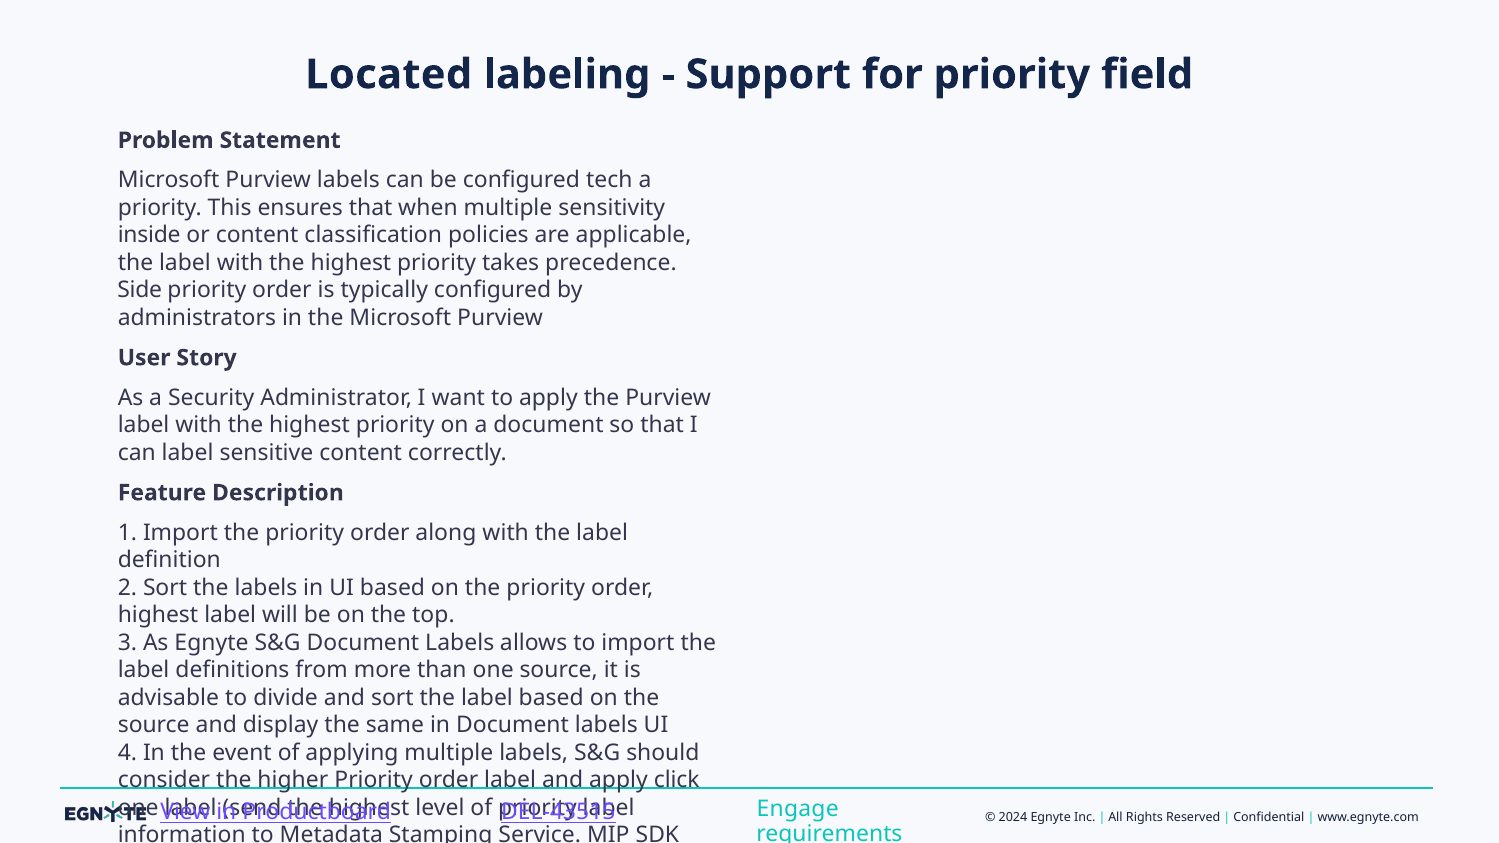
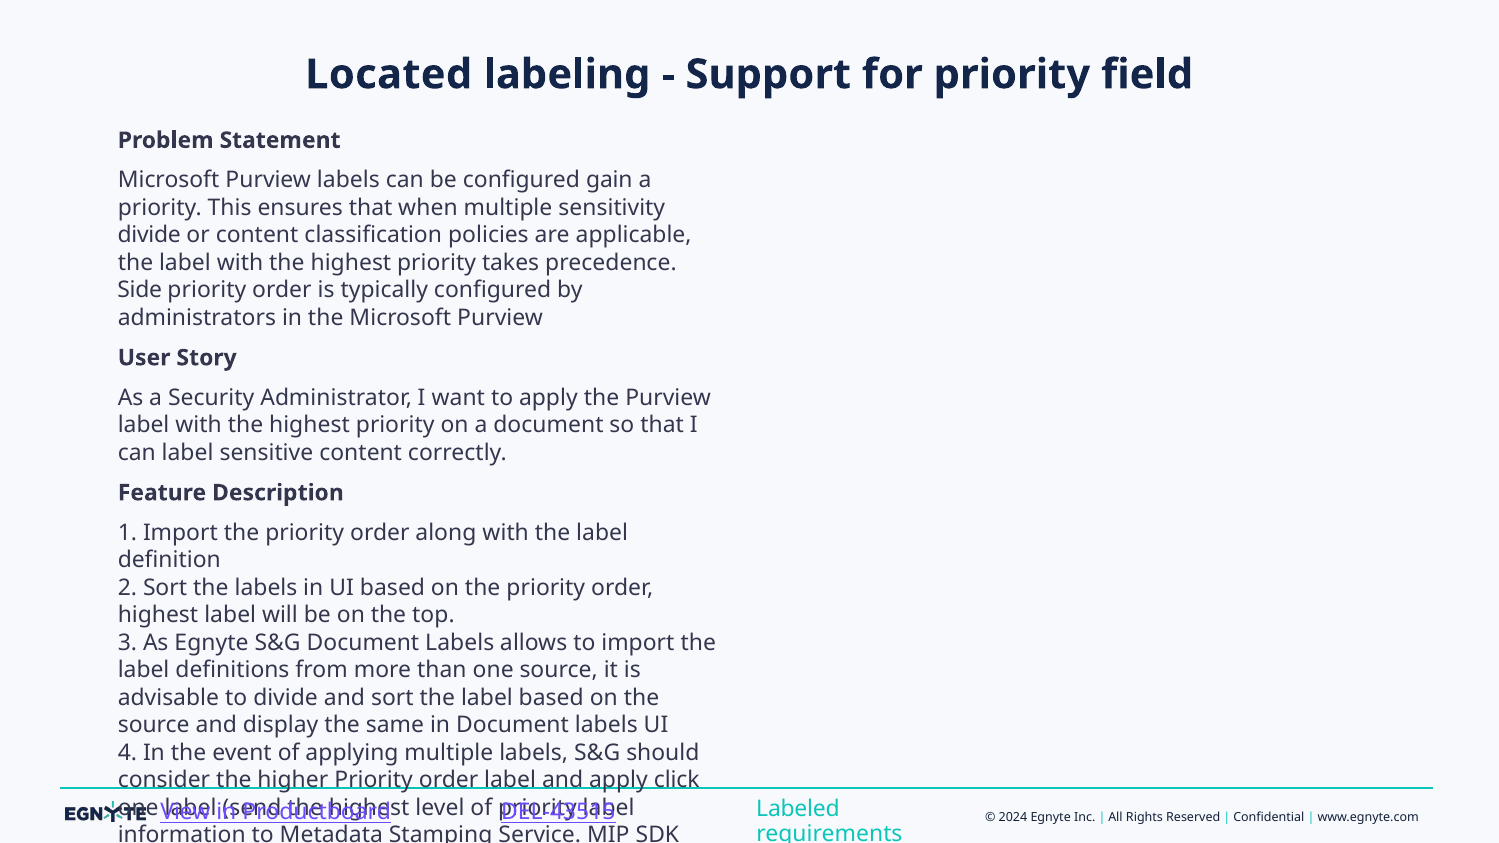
tech: tech -> gain (609, 180)
inside: inside -> divide (149, 235)
Engage: Engage -> Labeled (798, 810)
